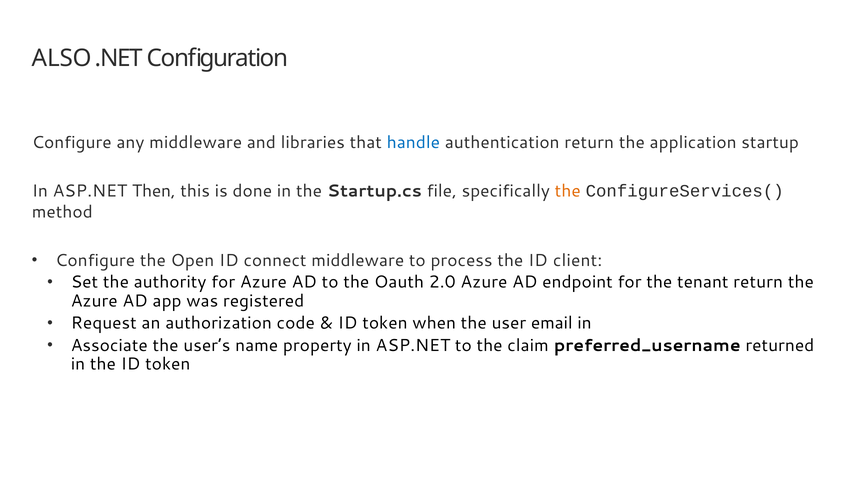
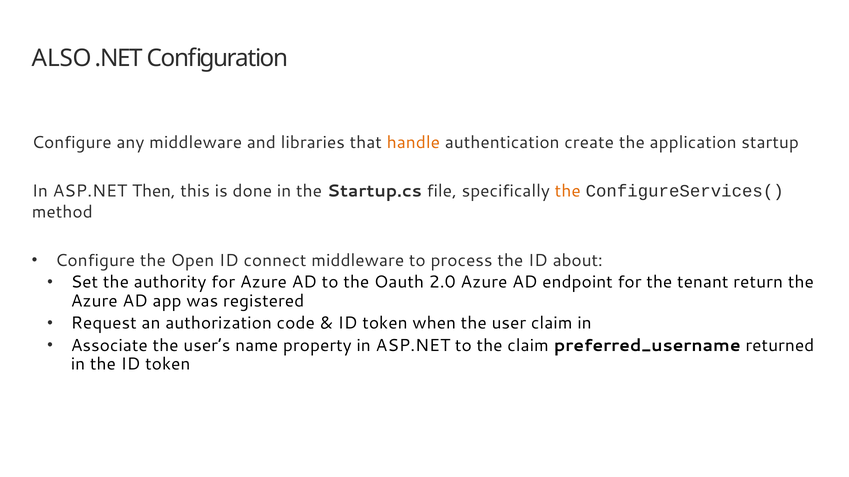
handle colour: blue -> orange (413, 143)
authentication return: return -> create (589, 143)
client: client -> about (578, 261)
user email: email -> claim (552, 323)
